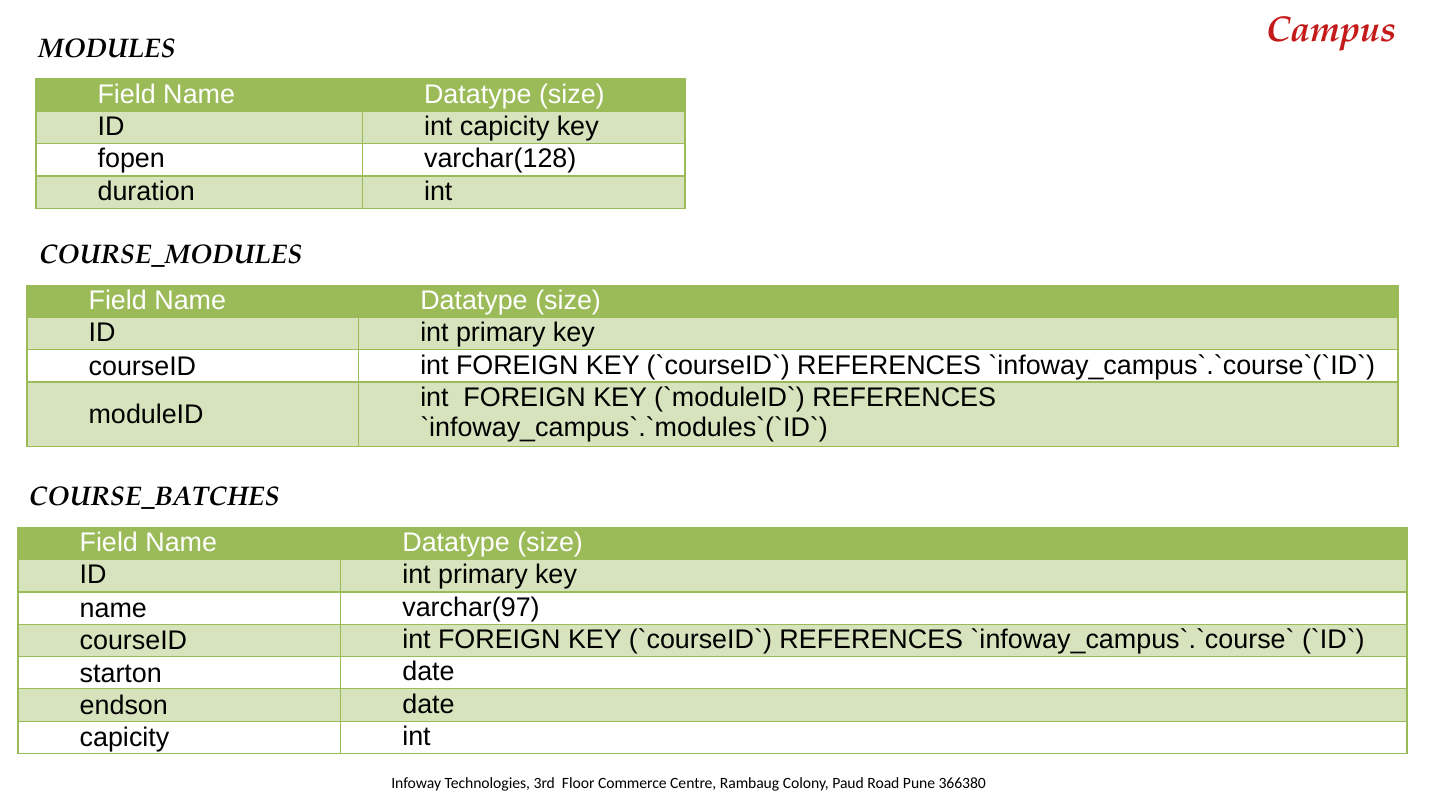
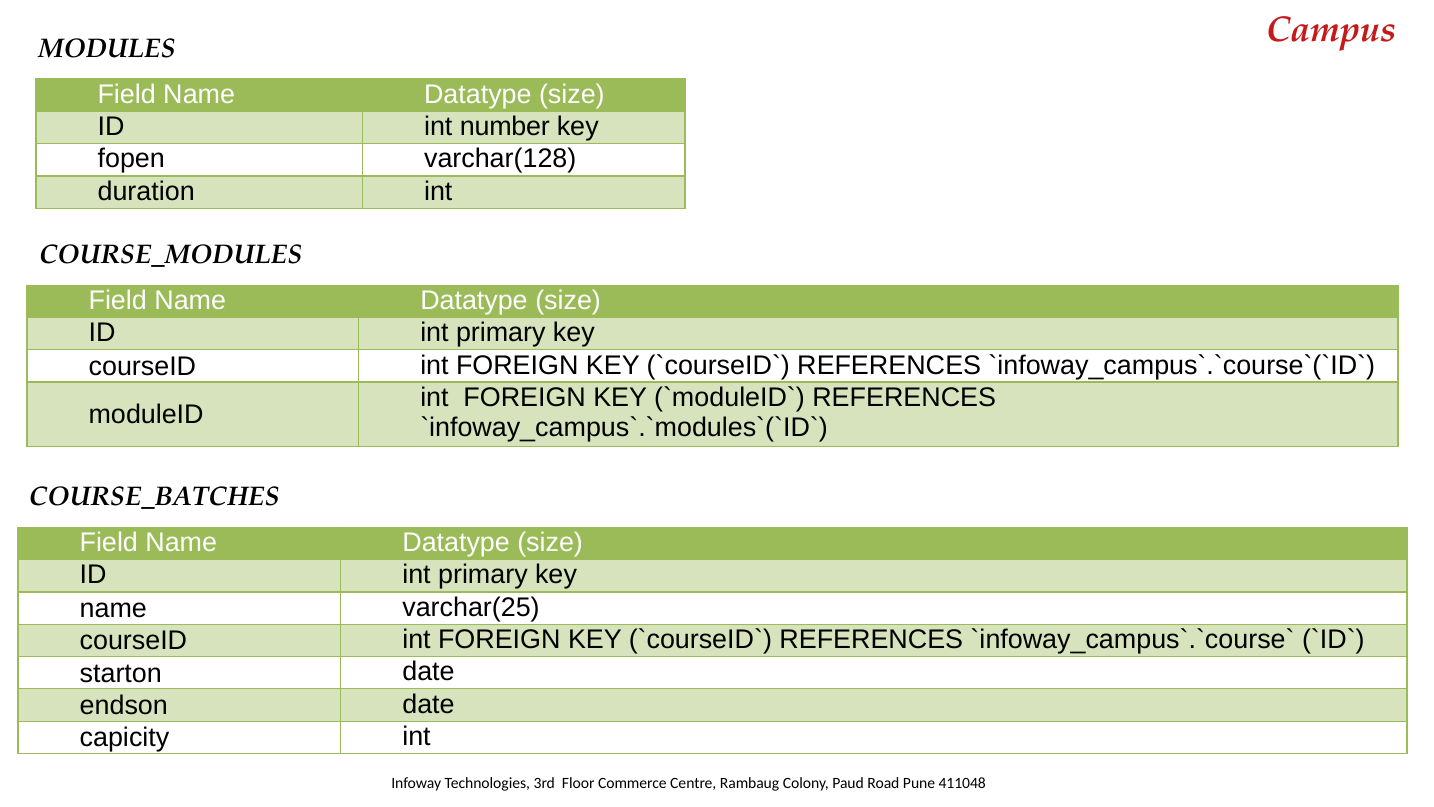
int capicity: capicity -> number (505, 127)
varchar(97: varchar(97 -> varchar(25 (471, 607)
366380: 366380 -> 411048 (962, 783)
